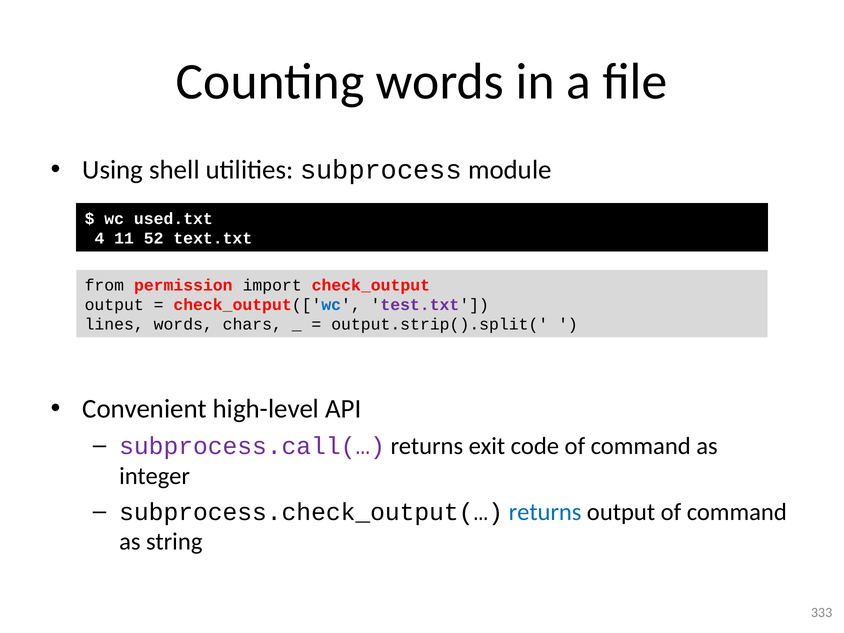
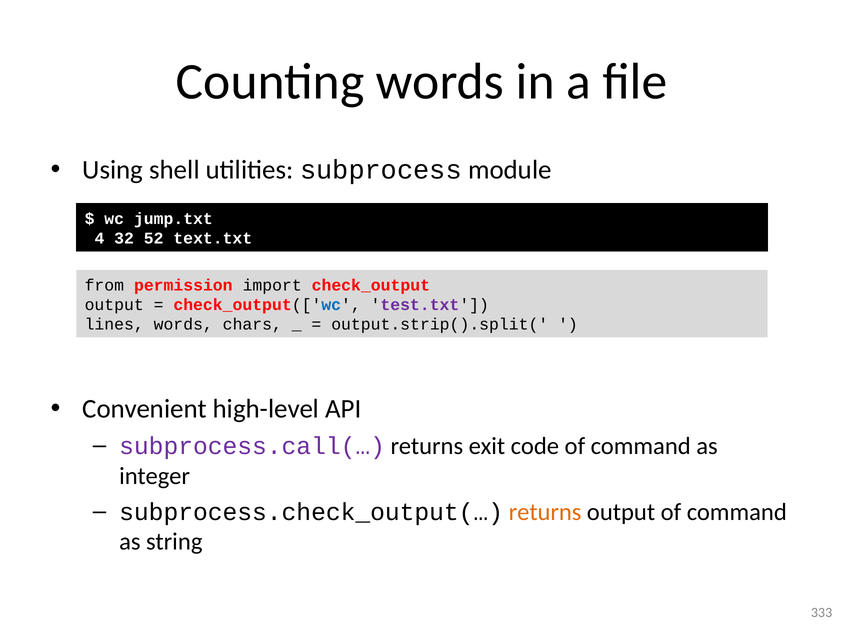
used.txt: used.txt -> jump.txt (173, 219)
11: 11 -> 32 (124, 238)
returns colour: blue -> orange (545, 512)
